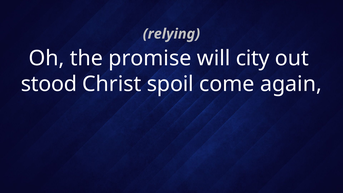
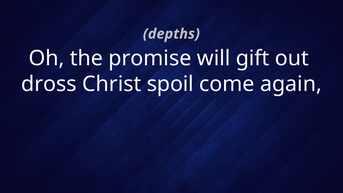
relying: relying -> depths (171, 34)
city: city -> gift (253, 58)
stood: stood -> dross (49, 84)
